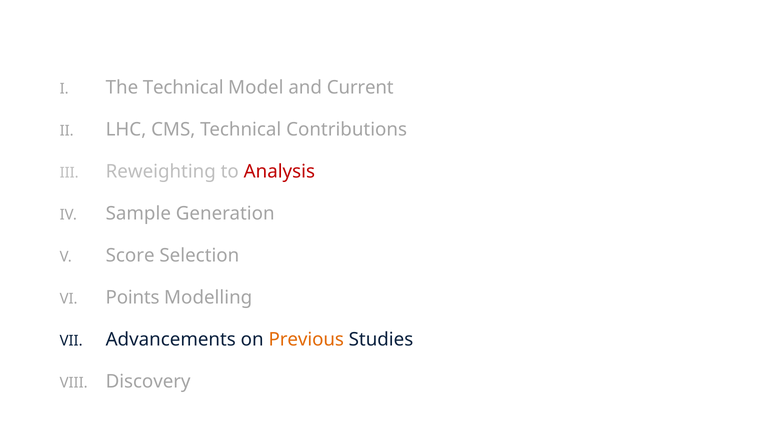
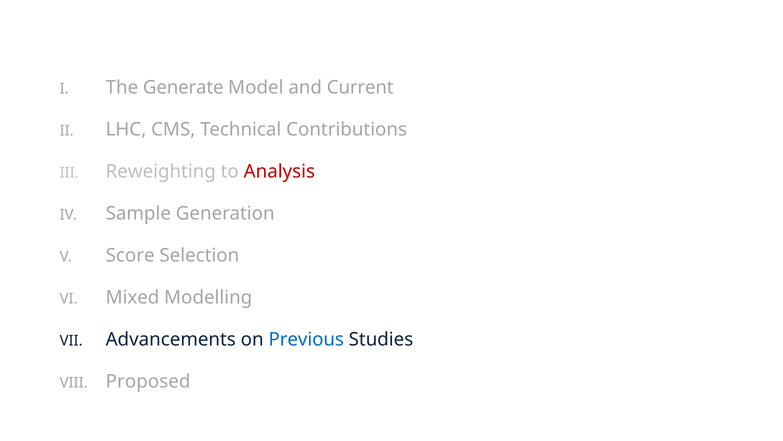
The Technical: Technical -> Generate (183, 88)
Points: Points -> Mixed (133, 297)
Previous colour: orange -> blue (306, 339)
Discovery: Discovery -> Proposed (148, 381)
